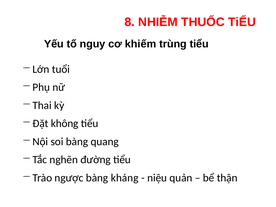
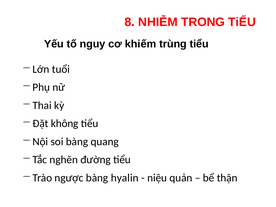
THUỐC: THUỐC -> TRONG (203, 22)
kháng: kháng -> hyalin (125, 178)
